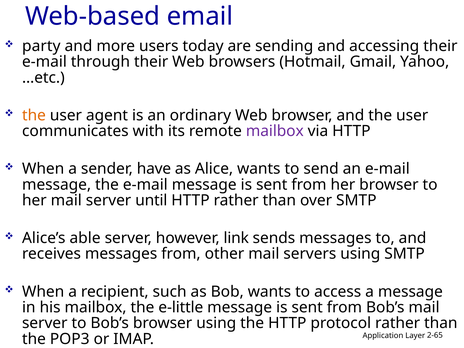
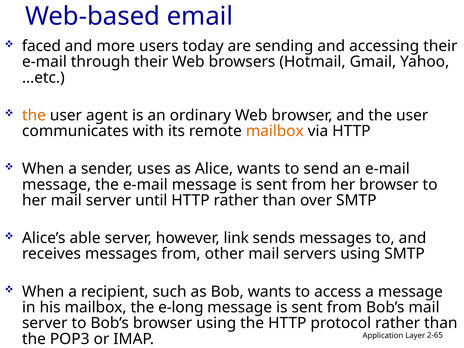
party: party -> faced (41, 46)
mailbox colour: purple -> orange (275, 131)
have: have -> uses (154, 169)
e-little: e-little -> e-long (181, 307)
